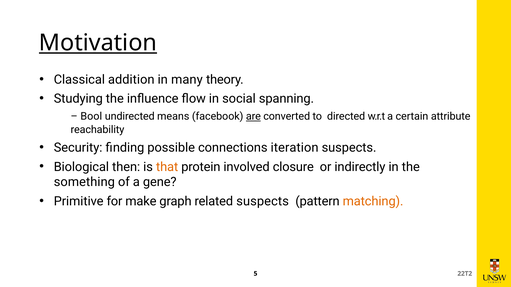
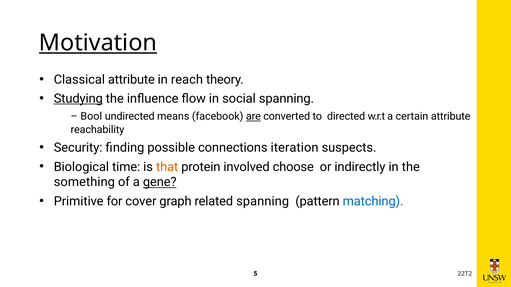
Classical addition: addition -> attribute (131, 80)
many: many -> reach (187, 80)
Studying underline: none -> present (78, 99)
then: then -> time (126, 167)
closure: closure -> choose (293, 167)
gene underline: none -> present (160, 182)
make: make -> cover (141, 202)
related suspects: suspects -> spanning (263, 202)
matching colour: orange -> blue (373, 202)
